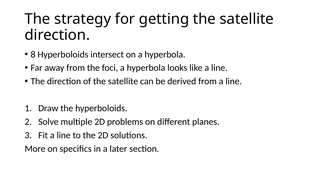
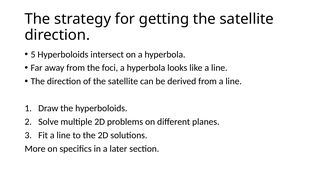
8: 8 -> 5 (33, 55)
